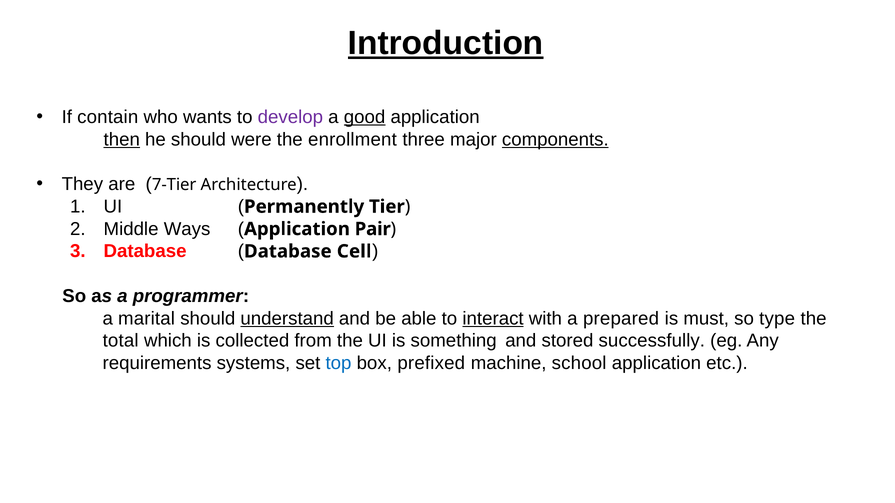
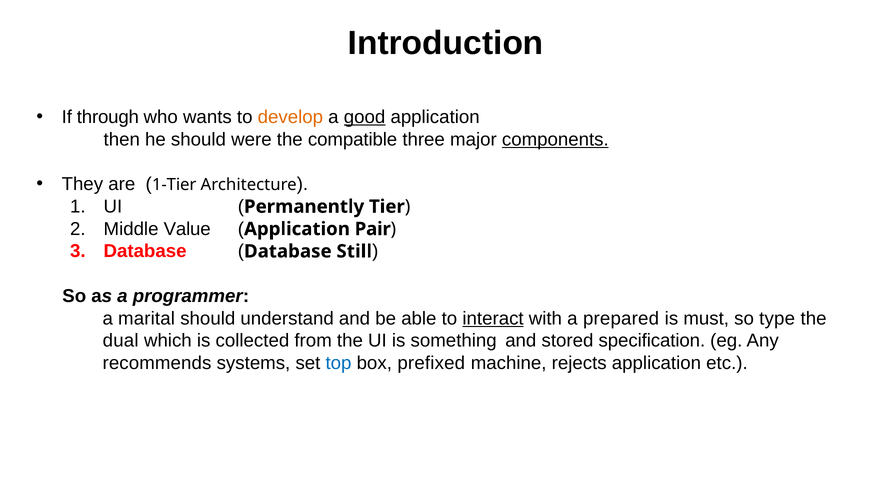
Introduction underline: present -> none (446, 43)
contain: contain -> through (108, 117)
develop colour: purple -> orange (290, 117)
then underline: present -> none (122, 140)
enrollment: enrollment -> compatible (353, 140)
7-Tier: 7-Tier -> 1-Tier (174, 185)
Ways: Ways -> Value (187, 229)
Cell: Cell -> Still (354, 252)
understand underline: present -> none (287, 319)
total: total -> dual (121, 341)
successfully: successfully -> specification (652, 341)
requirements: requirements -> recommends (157, 363)
school: school -> rejects (579, 363)
